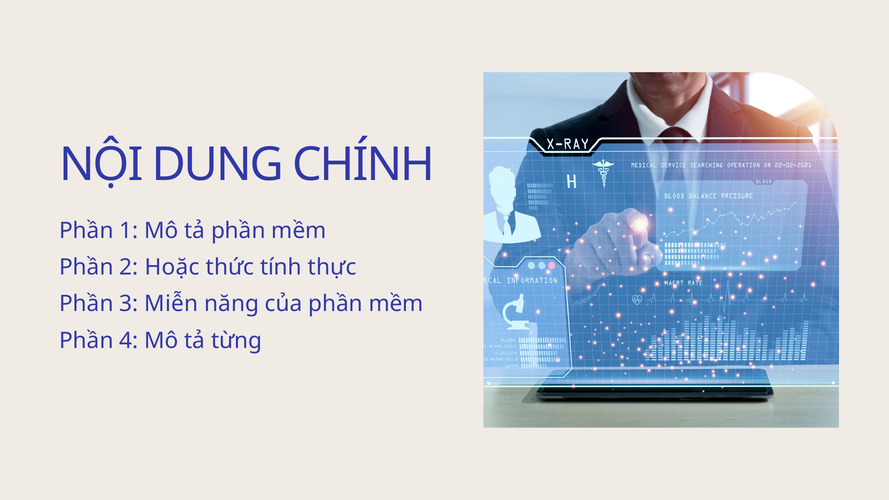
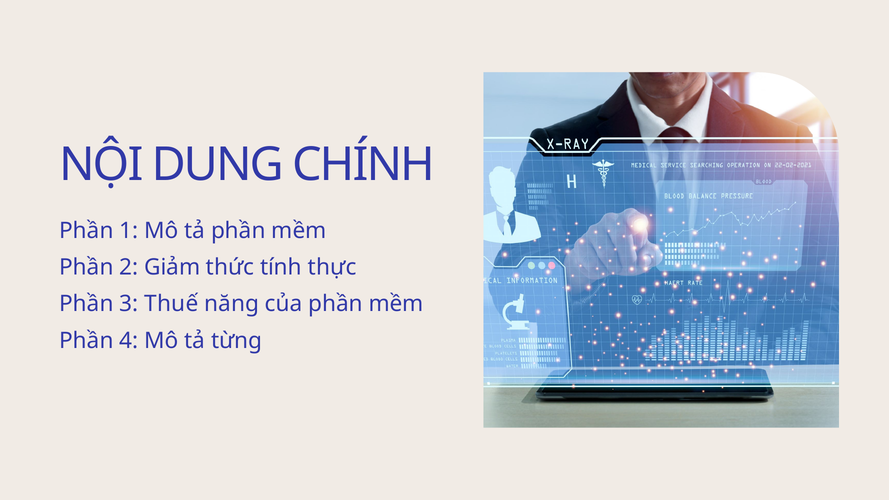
Hoặc: Hoặc -> Giảm (172, 267)
Miễn: Miễn -> Thuế (171, 304)
